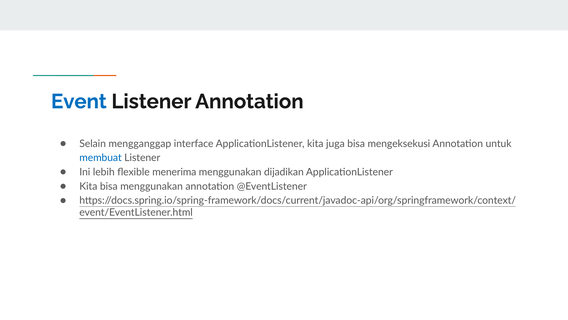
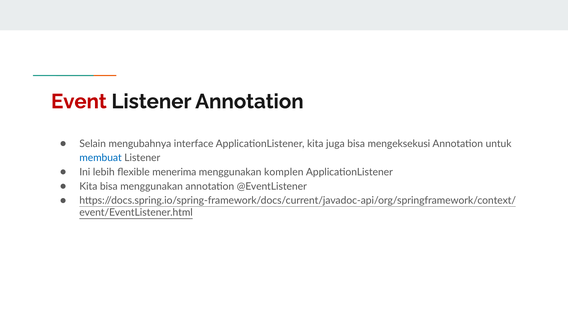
Event colour: blue -> red (79, 101)
mengganggap: mengganggap -> mengubahnya (140, 144)
dijadikan: dijadikan -> komplen (284, 172)
